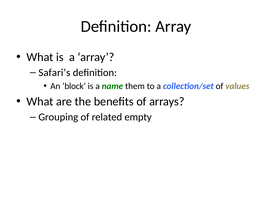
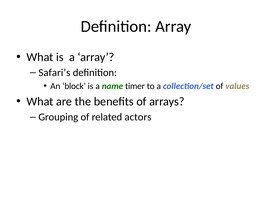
them: them -> timer (135, 86)
empty: empty -> actors (138, 117)
